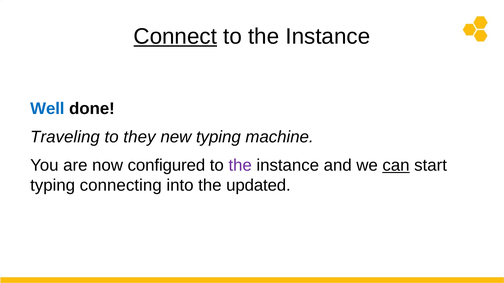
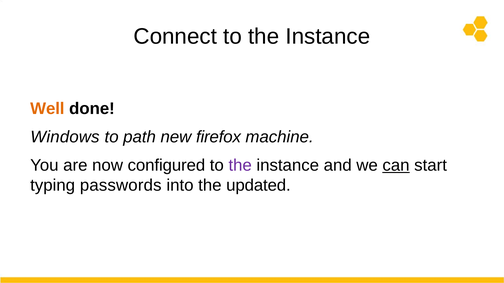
Connect underline: present -> none (175, 37)
Well colour: blue -> orange (47, 109)
Traveling: Traveling -> Windows (65, 137)
they: they -> path (140, 137)
new typing: typing -> firefox (218, 137)
connecting: connecting -> passwords (121, 186)
